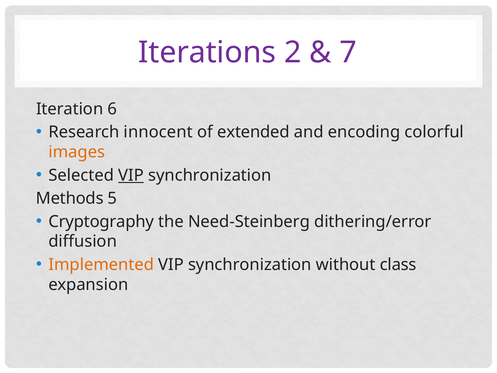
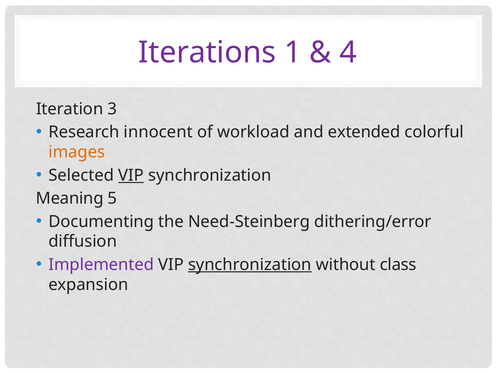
2: 2 -> 1 (293, 53)
7: 7 -> 4 (348, 53)
6: 6 -> 3 (112, 109)
extended: extended -> workload (253, 132)
encoding: encoding -> extended (364, 132)
Methods: Methods -> Meaning (70, 198)
Cryptography: Cryptography -> Documenting (101, 221)
Implemented colour: orange -> purple (101, 265)
synchronization underline: none -> present (250, 265)
